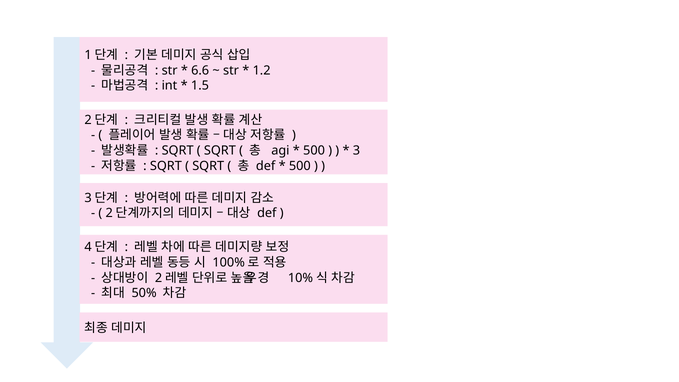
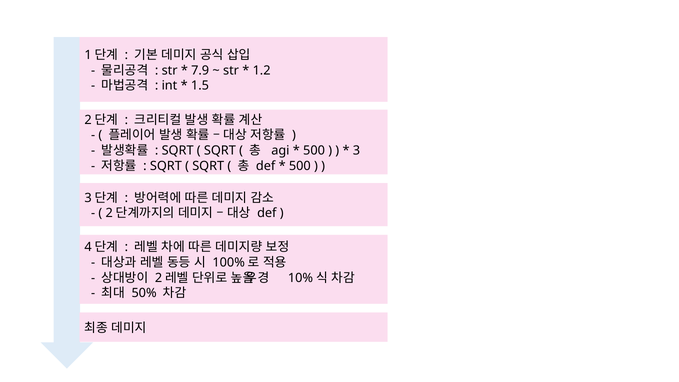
6.6: 6.6 -> 7.9 (200, 70)
